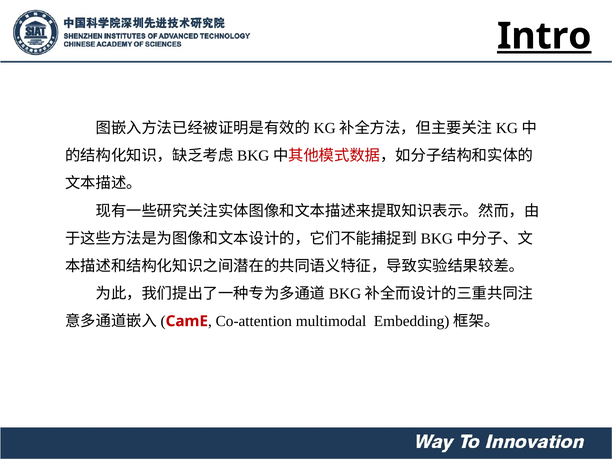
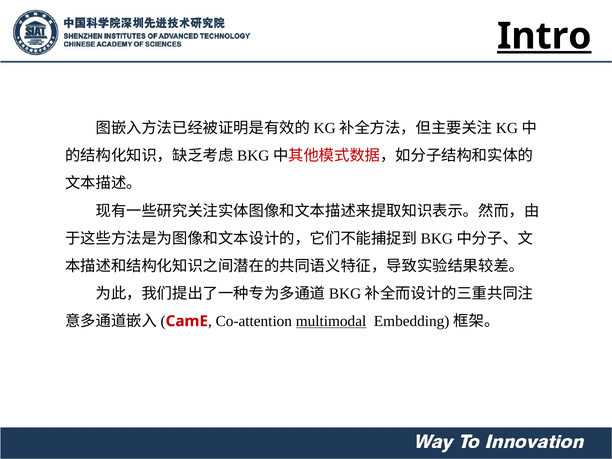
multimodal underline: none -> present (331, 321)
